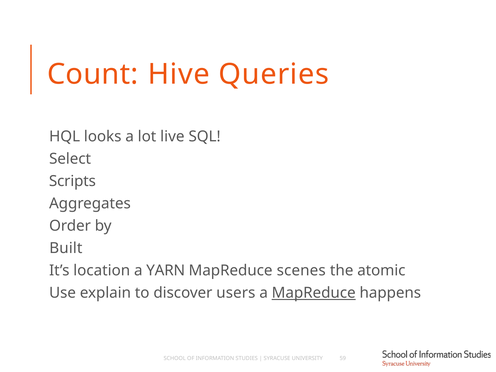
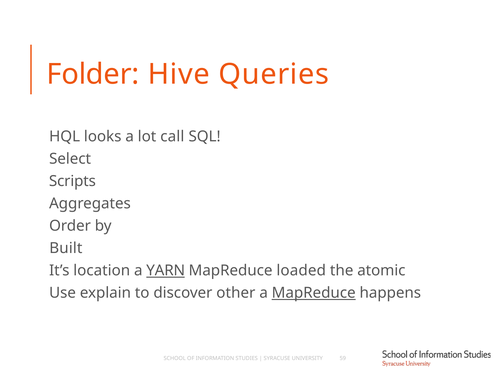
Count: Count -> Folder (93, 74)
live: live -> call (172, 137)
YARN underline: none -> present (166, 271)
scenes: scenes -> loaded (301, 271)
users: users -> other (236, 293)
